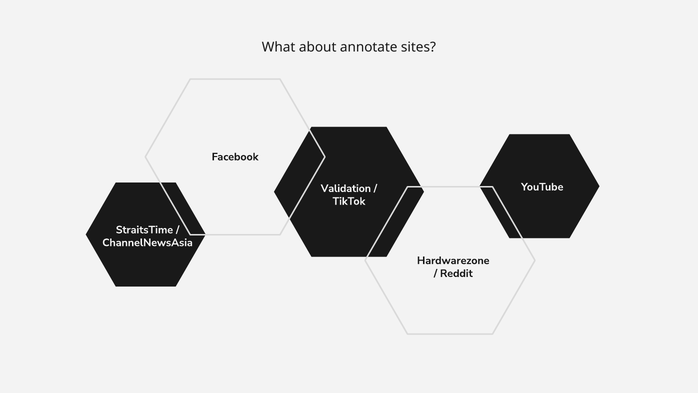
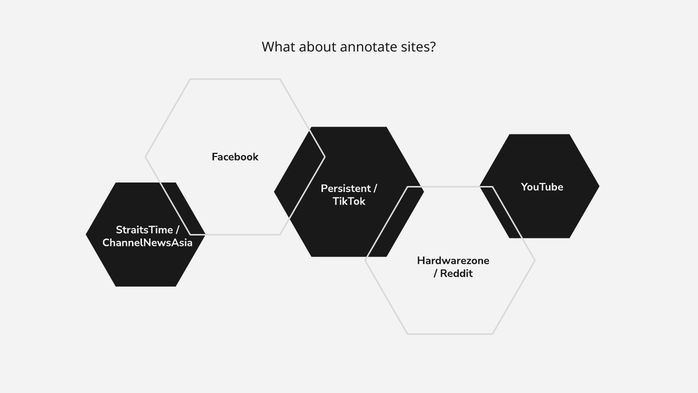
Validation: Validation -> Persistent (346, 188)
